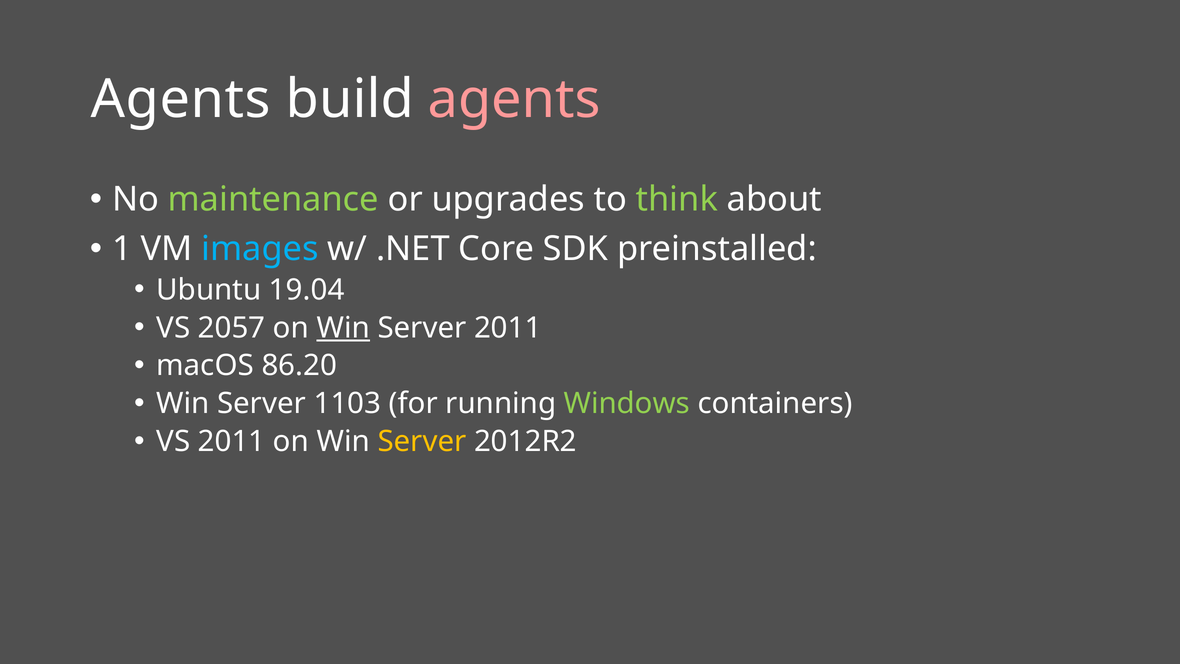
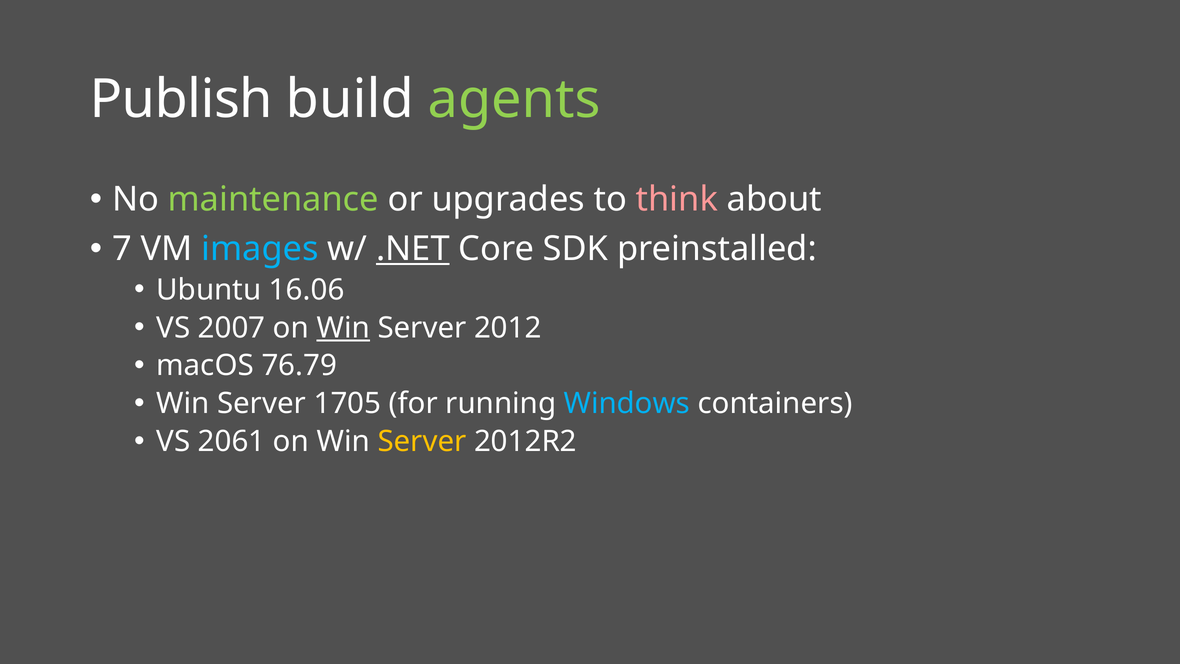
Agents: Agents -> Publish (181, 99)
agents colour: pink -> light green (514, 99)
think colour: light green -> pink (677, 200)
1: 1 -> 7 (122, 249)
.NET underline: none -> present (413, 249)
19.04: 19.04 -> 16.06 (307, 290)
2057: 2057 -> 2007 (232, 328)
Server 2011: 2011 -> 2012 (508, 328)
86.20: 86.20 -> 76.79 (299, 366)
1103: 1103 -> 1705 (347, 404)
Windows colour: light green -> light blue (627, 404)
VS 2011: 2011 -> 2061 (232, 442)
